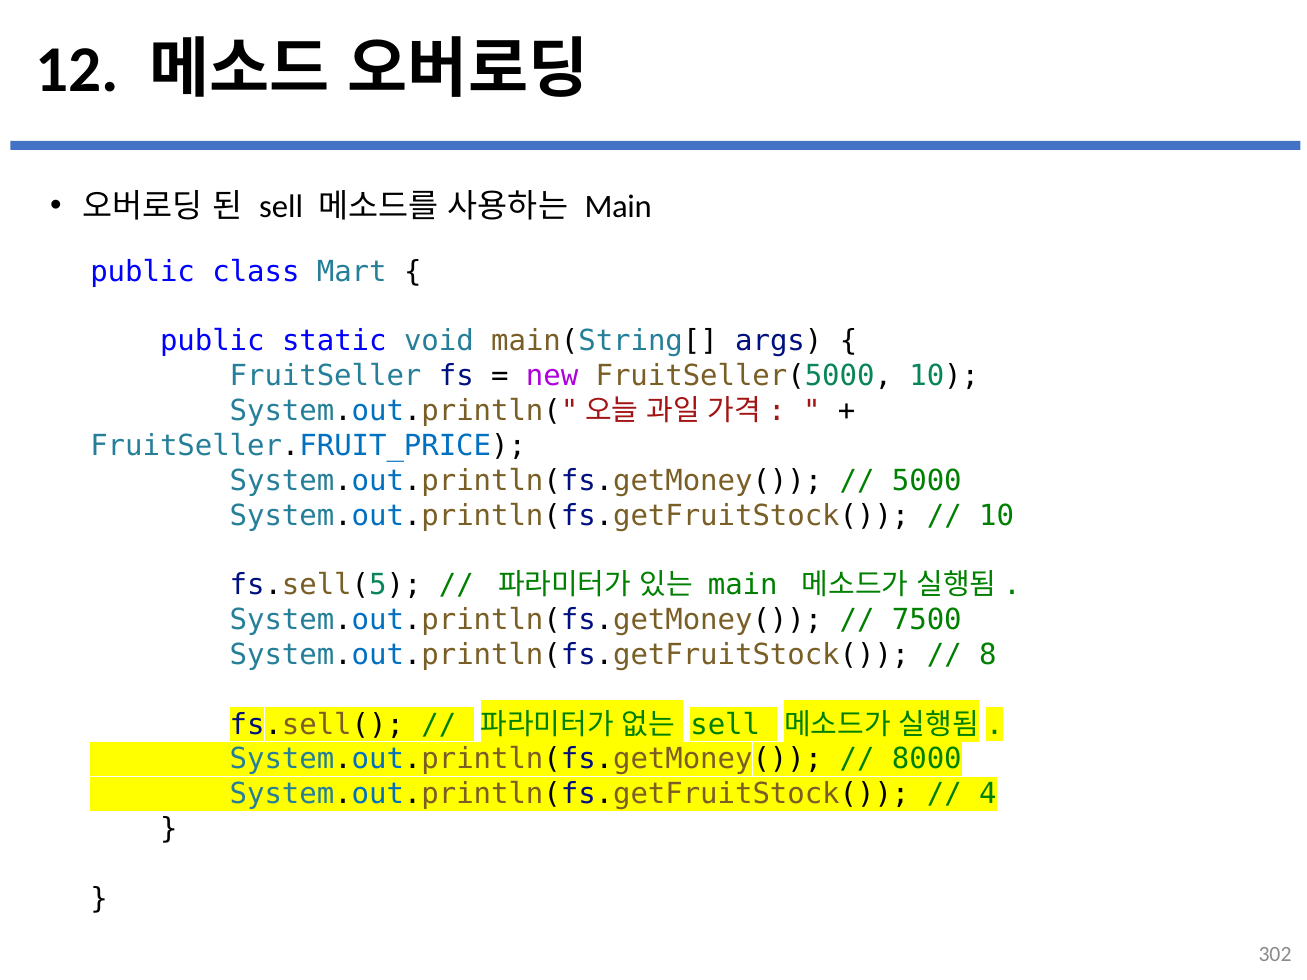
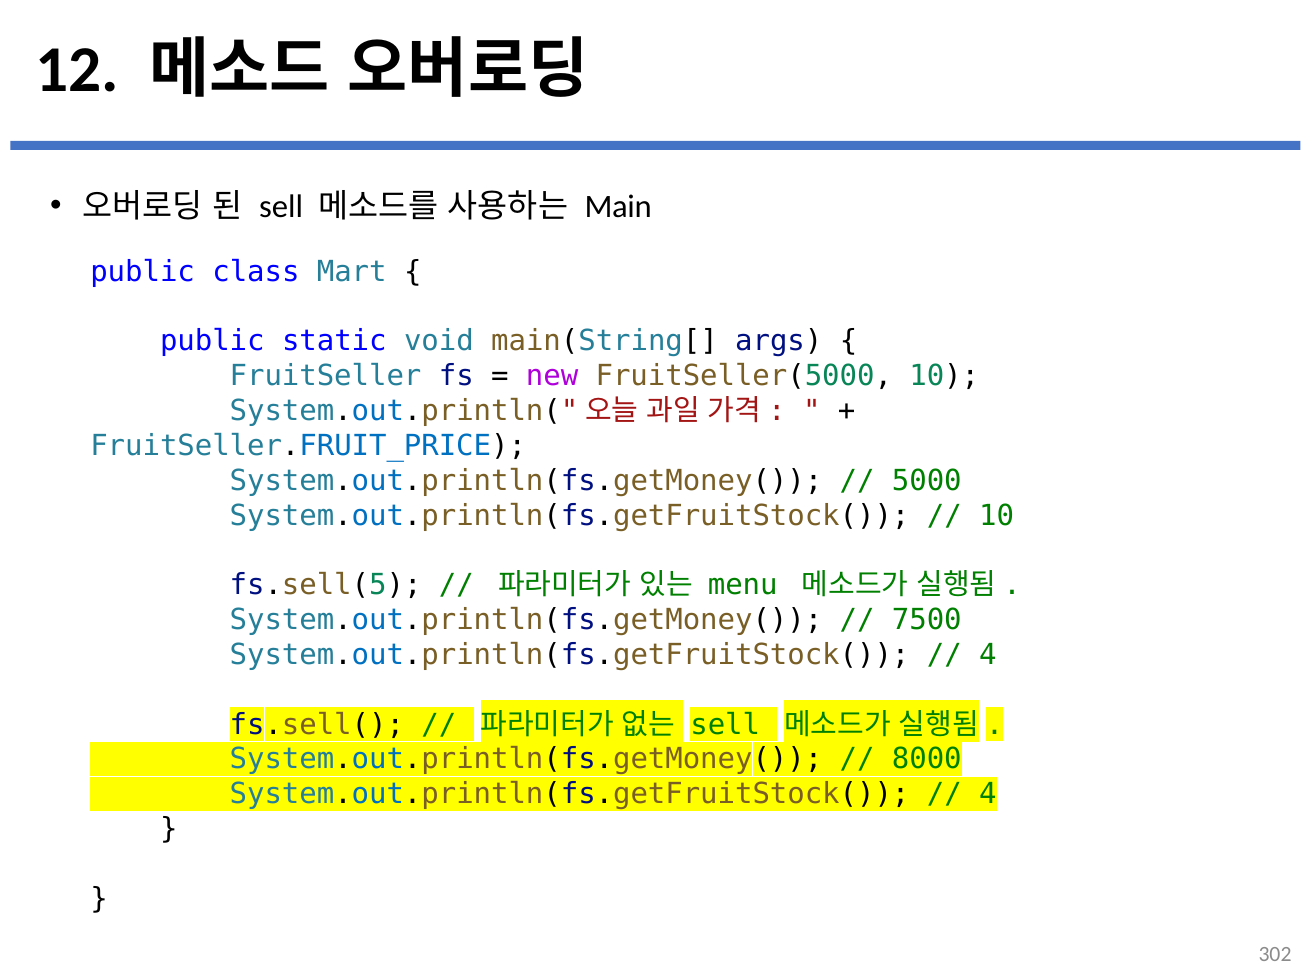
main: main -> menu (743, 585)
8: 8 -> 4 (988, 655)
